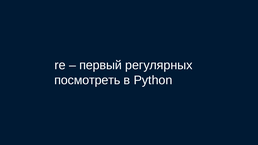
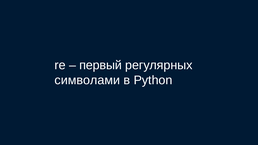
посмотреть: посмотреть -> символами (87, 80)
